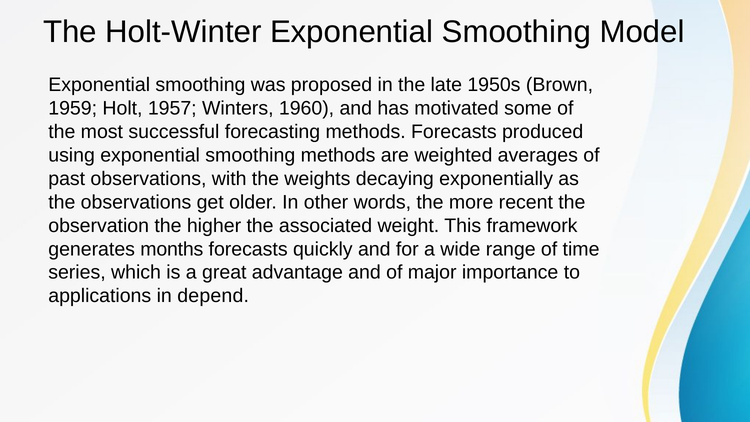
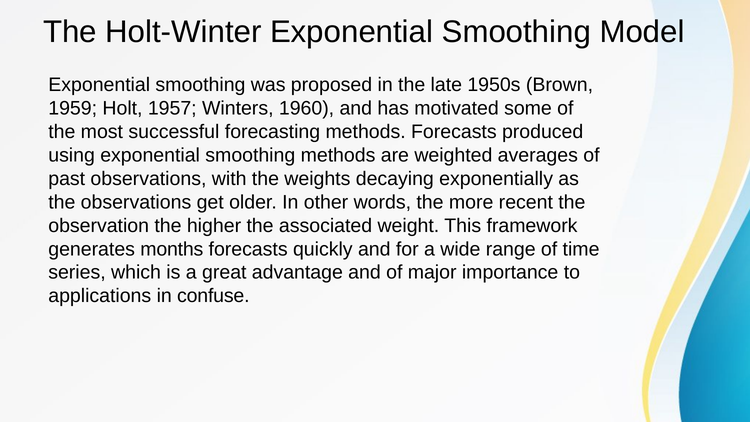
depend: depend -> confuse (213, 296)
